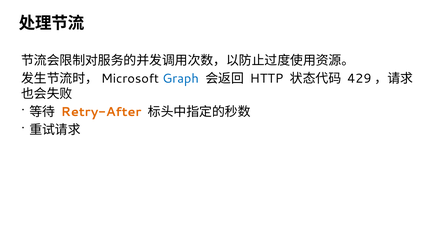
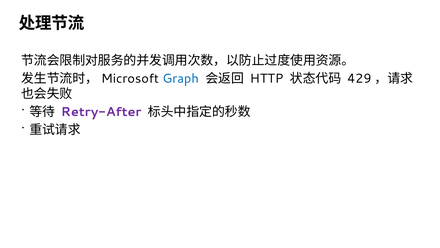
Retry-After colour: orange -> purple (101, 112)
